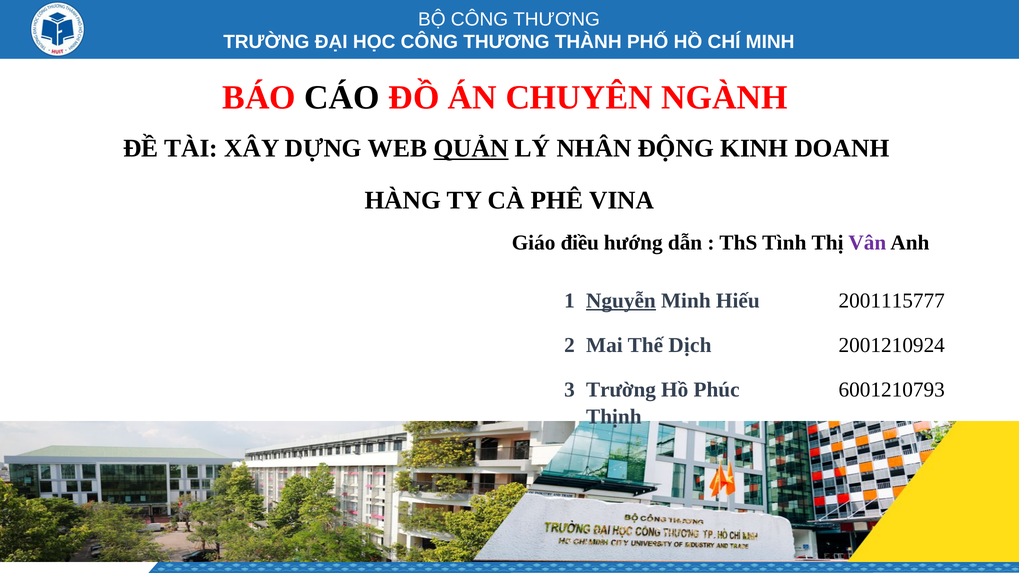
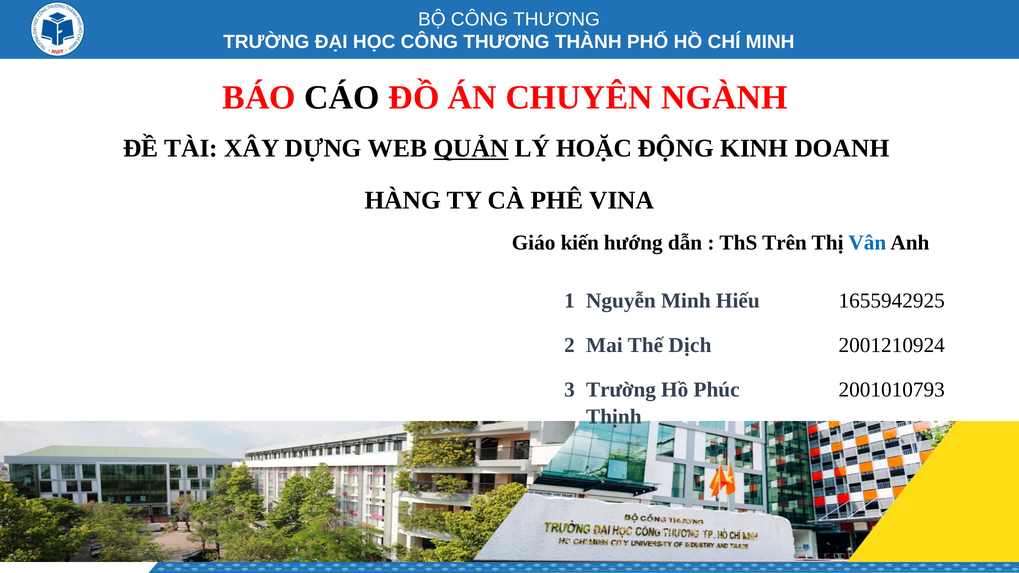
NHÂN: NHÂN -> HOẶC (594, 148)
điều: điều -> kiến (580, 243)
Tình: Tình -> Trên (785, 243)
Vân colour: purple -> blue (867, 243)
Nguyễn underline: present -> none (621, 301)
2001115777: 2001115777 -> 1655942925 (892, 301)
6001210793: 6001210793 -> 2001010793 (892, 390)
